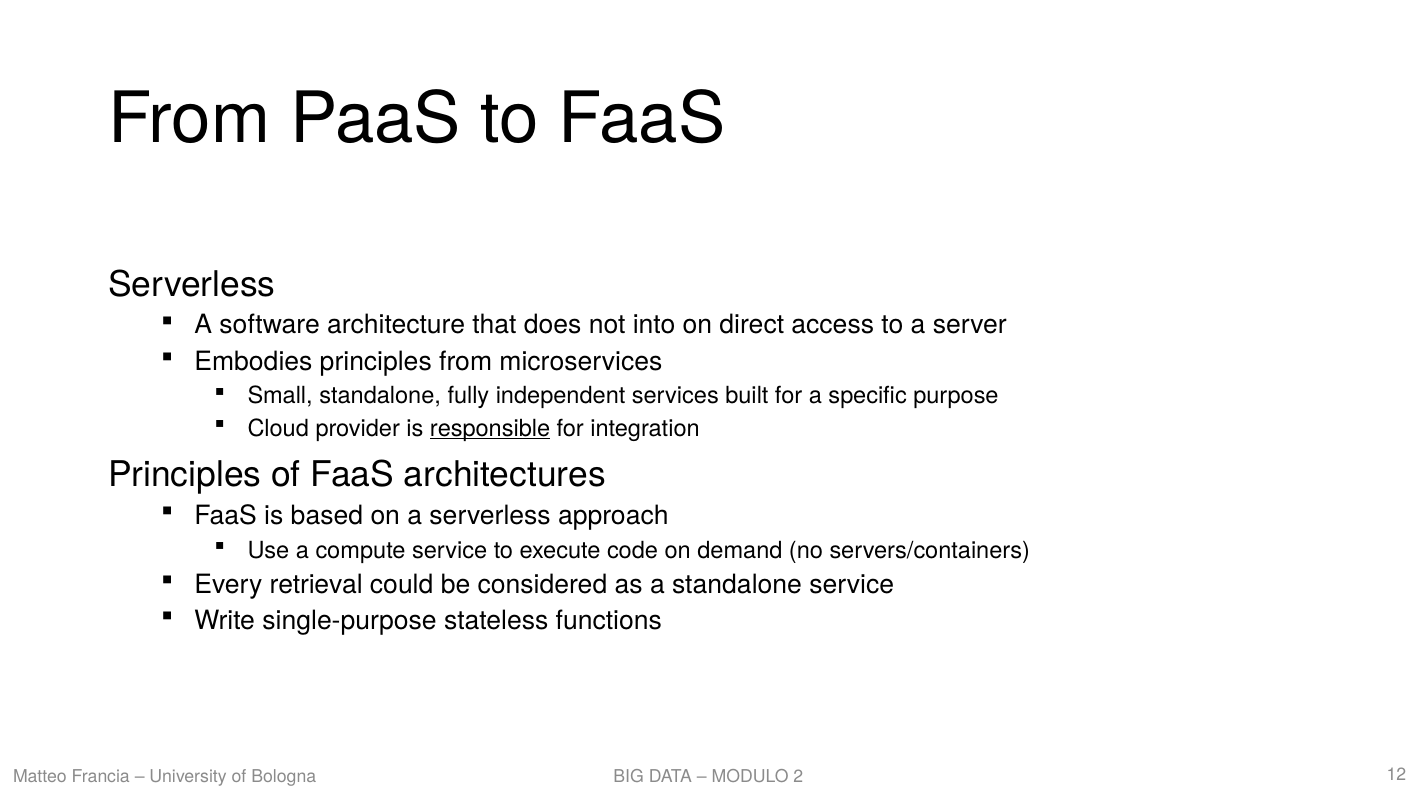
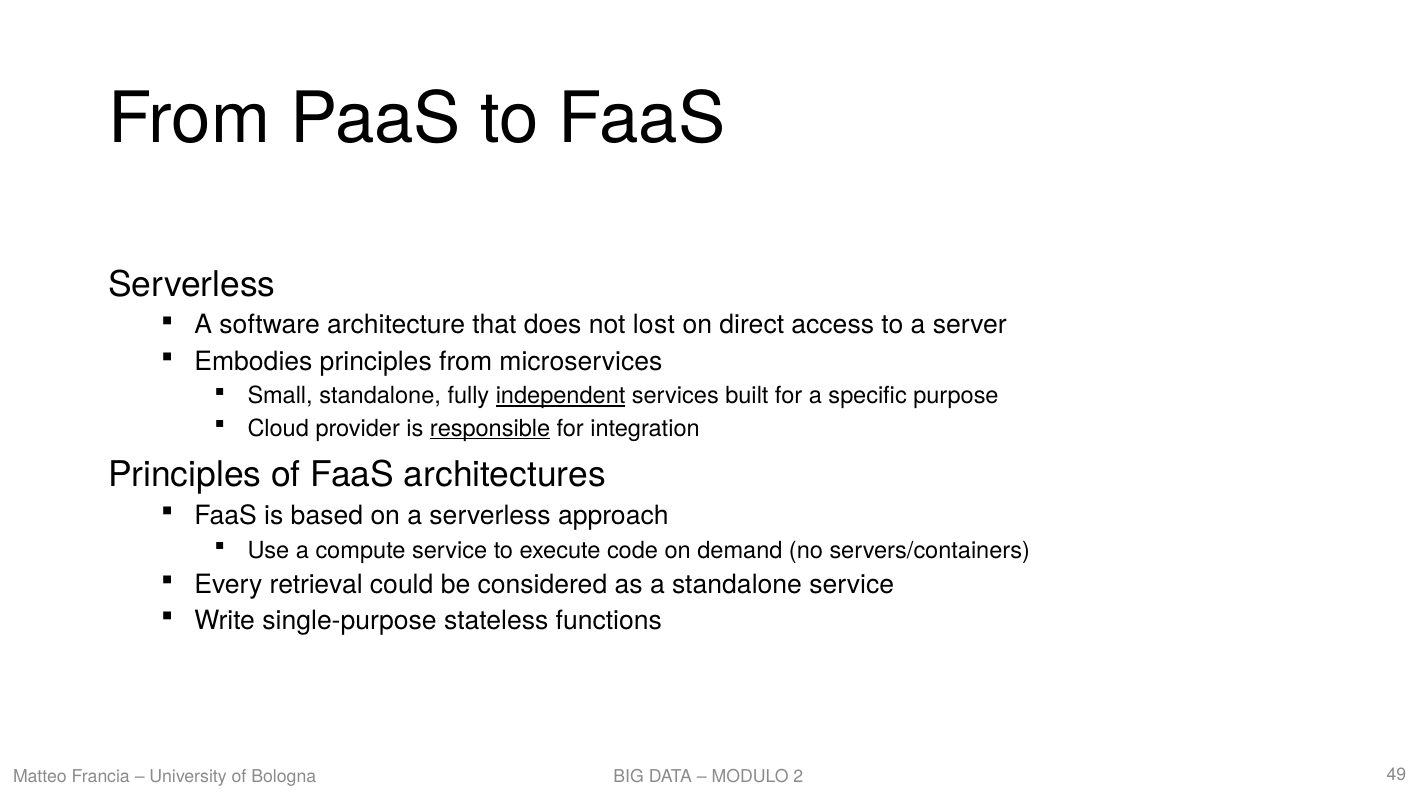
into: into -> lost (654, 325)
independent underline: none -> present (561, 396)
12: 12 -> 49 (1397, 775)
